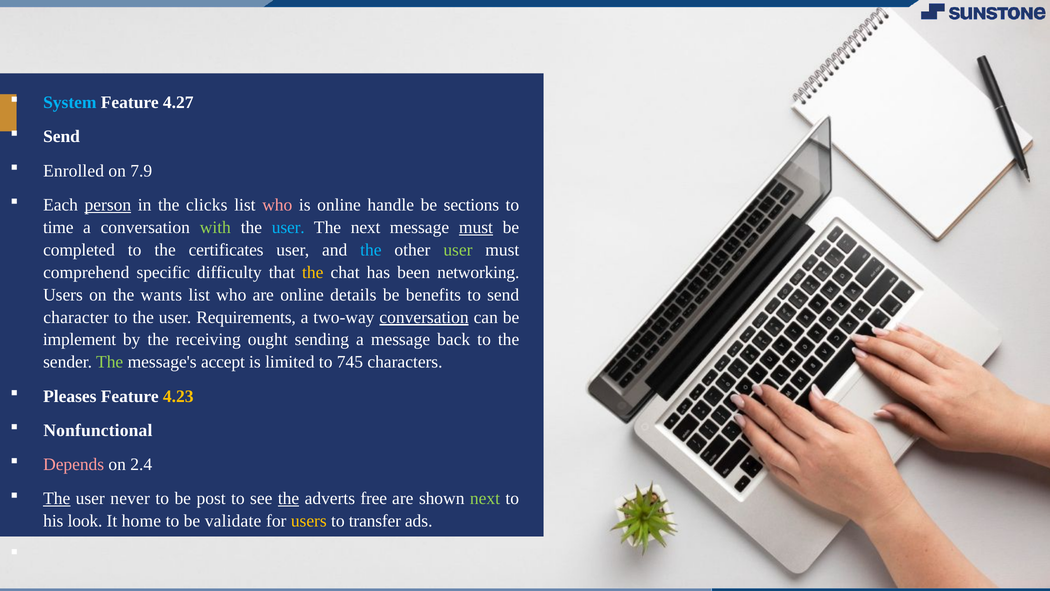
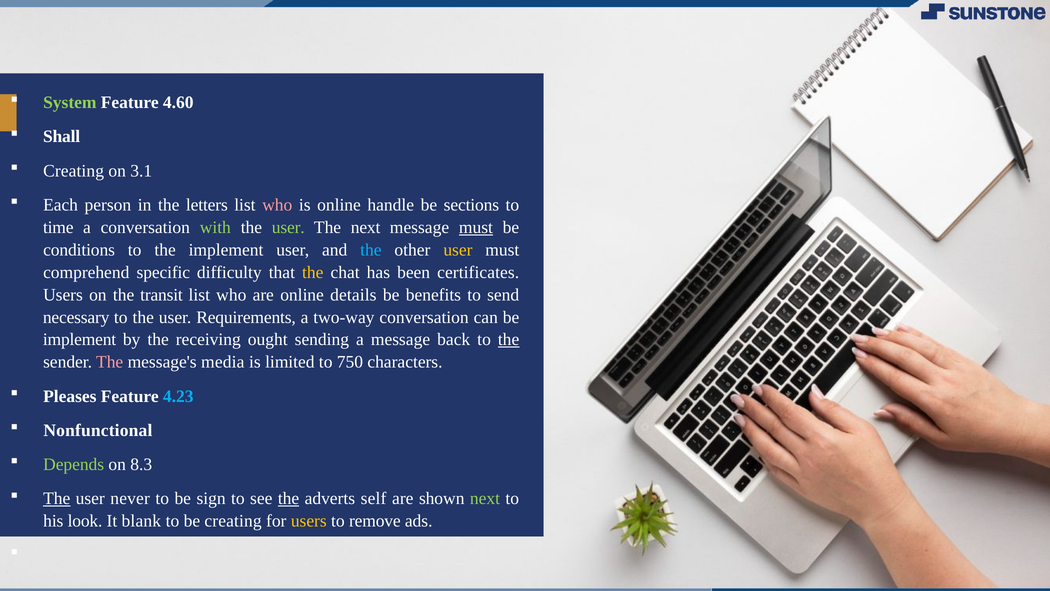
System colour: light blue -> light green (70, 102)
4.27: 4.27 -> 4.60 (178, 102)
Send: Send -> Shall (62, 137)
Enrolled: Enrolled -> Creating (74, 171)
7.9: 7.9 -> 3.1 (141, 171)
person underline: present -> none (108, 205)
clicks: clicks -> letters (207, 205)
user colour: light blue -> light green (288, 227)
completed: completed -> conditions (79, 250)
the certificates: certificates -> implement (226, 250)
user colour: light green -> yellow (458, 250)
networking: networking -> certificates (478, 272)
wants: wants -> transit (162, 295)
character: character -> necessary (76, 317)
conversation underline: present -> none (424, 317)
the underline: none -> present (509, 339)
The colour: light green -> pink (110, 362)
accept: accept -> media (223, 362)
745: 745 -> 750 (350, 362)
4.23 colour: yellow -> light blue (178, 396)
Depends colour: pink -> light green (74, 464)
2.4: 2.4 -> 8.3 (141, 464)
post: post -> sign (211, 498)
free: free -> self (374, 498)
home: home -> blank (141, 521)
be validate: validate -> creating (233, 521)
transfer: transfer -> remove (375, 521)
